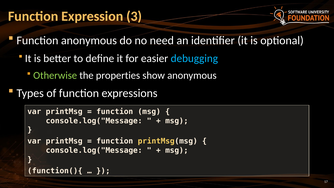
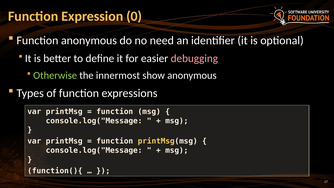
3: 3 -> 0 (134, 16)
debugging colour: light blue -> pink (194, 58)
properties: properties -> innermost (118, 75)
